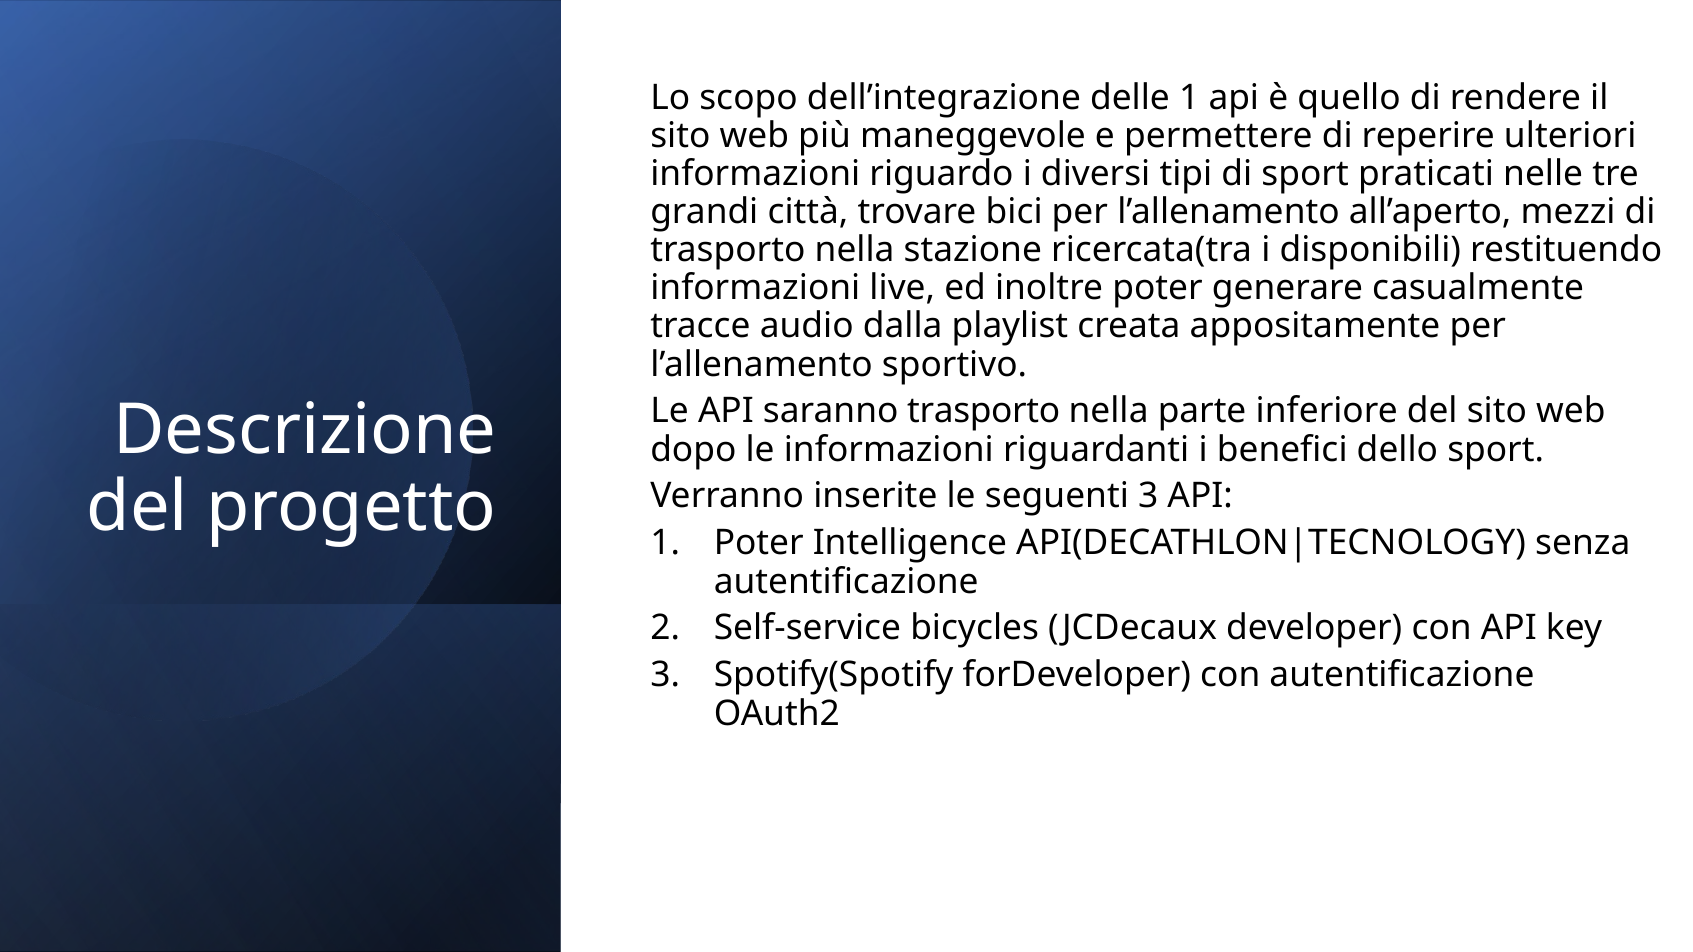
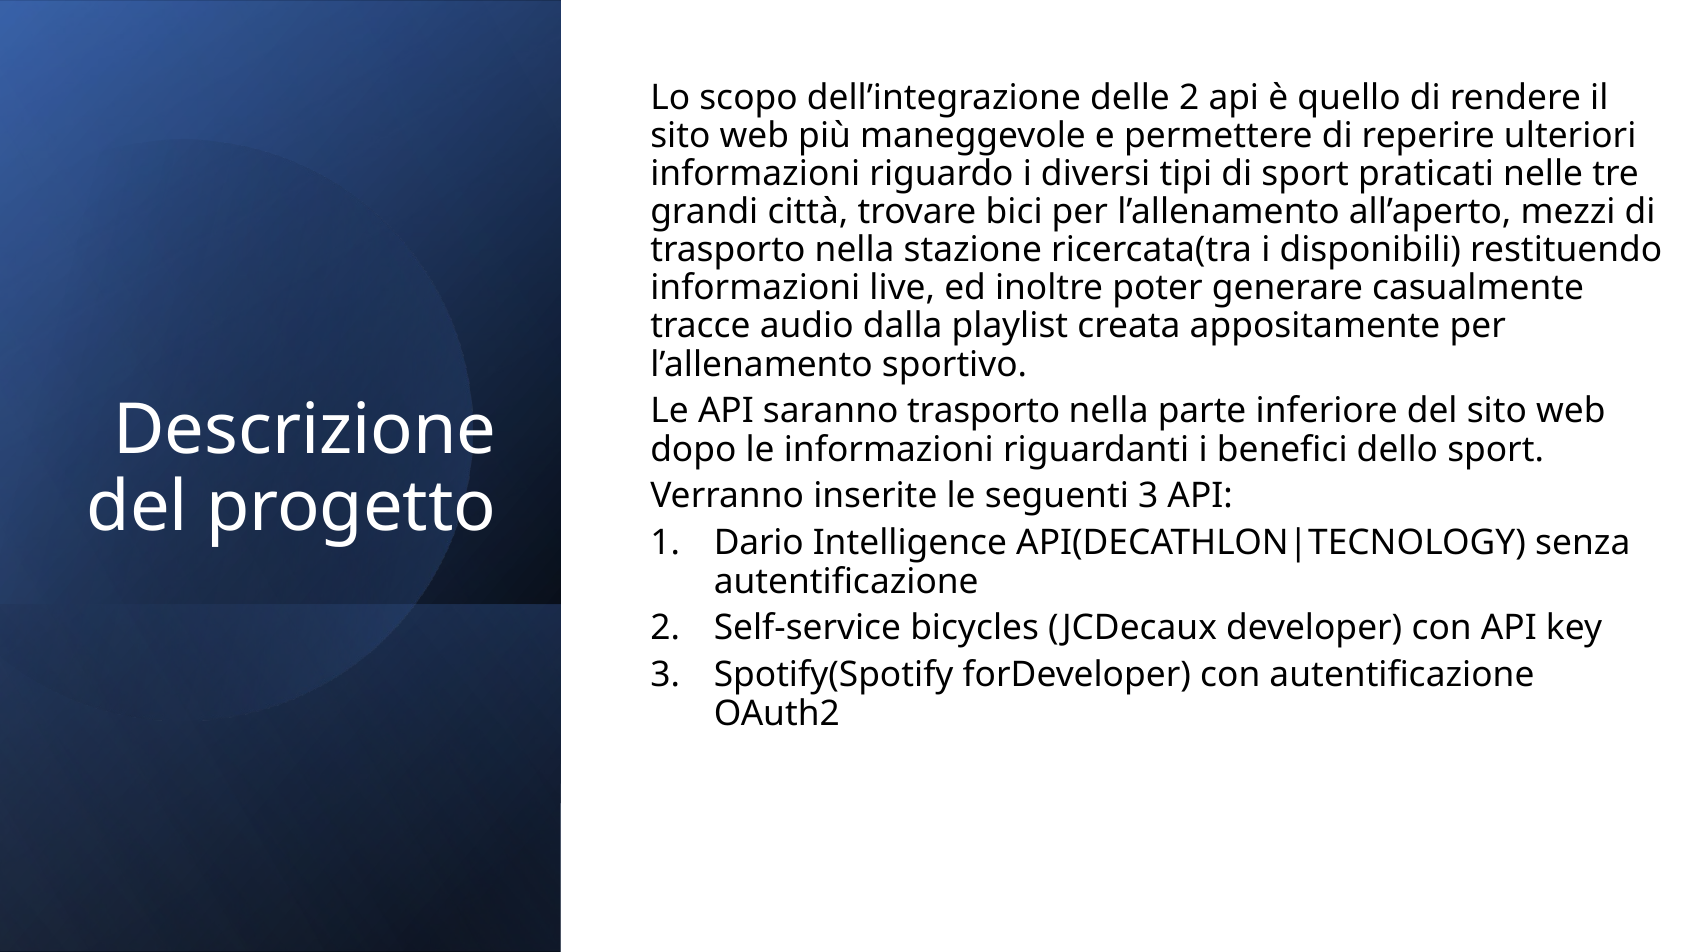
delle 1: 1 -> 2 (1189, 97)
Poter: Poter -> Dario (759, 543)
